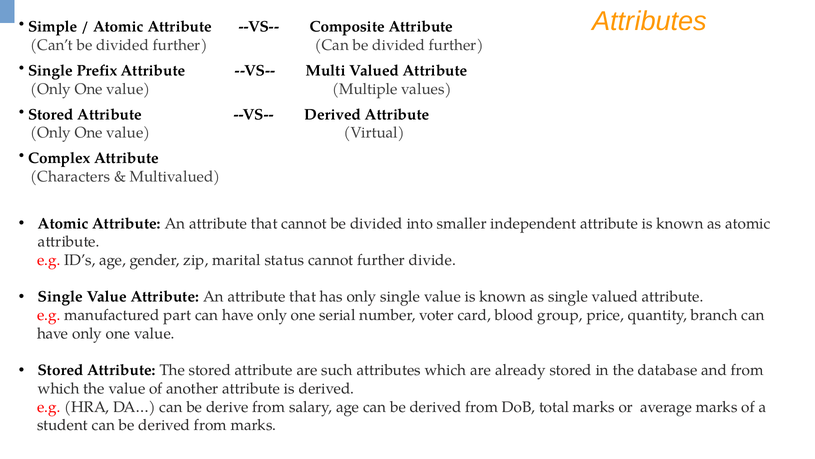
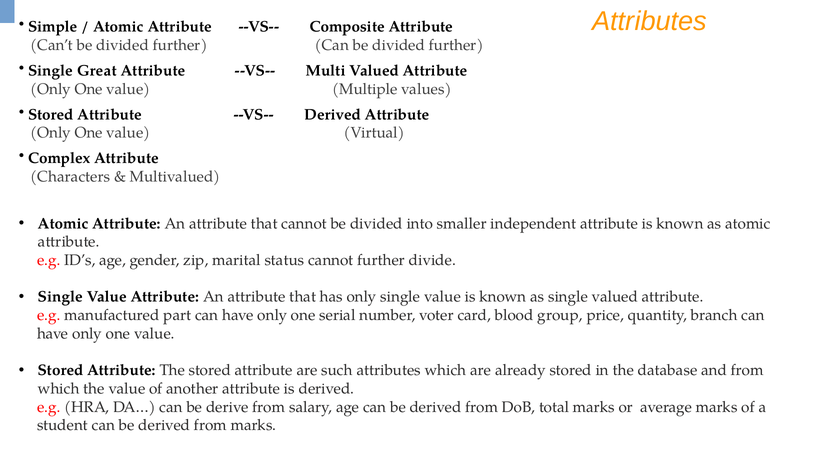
Prefix: Prefix -> Great (97, 71)
